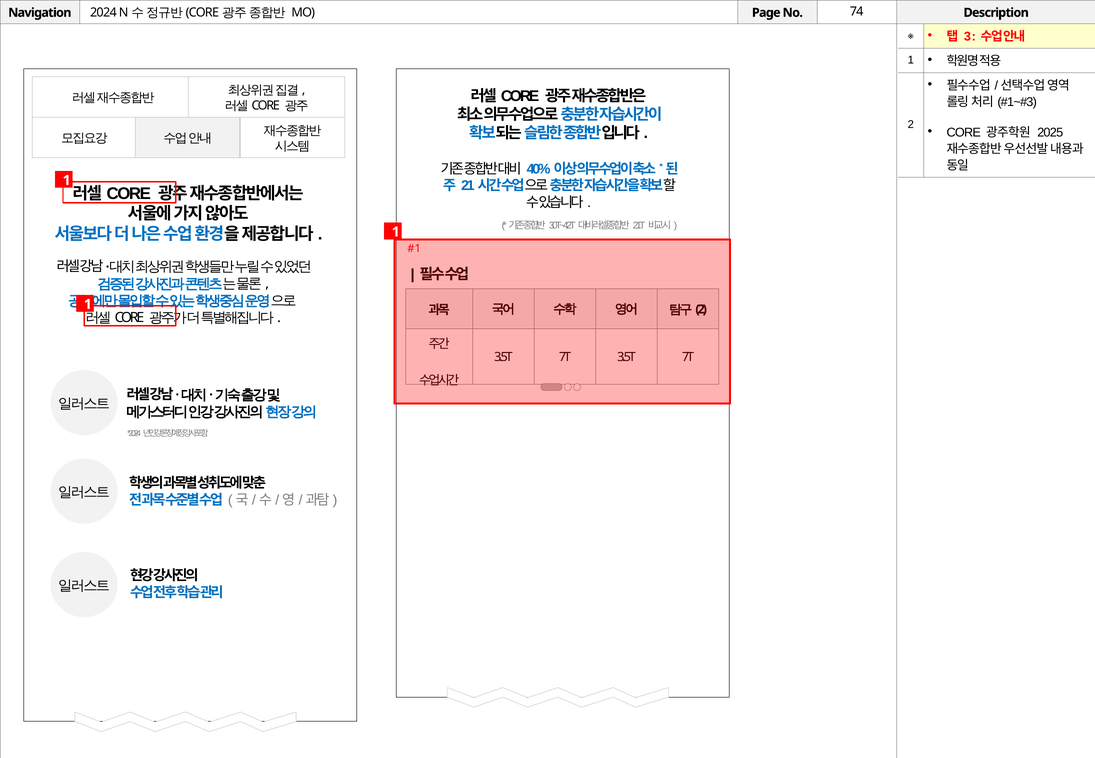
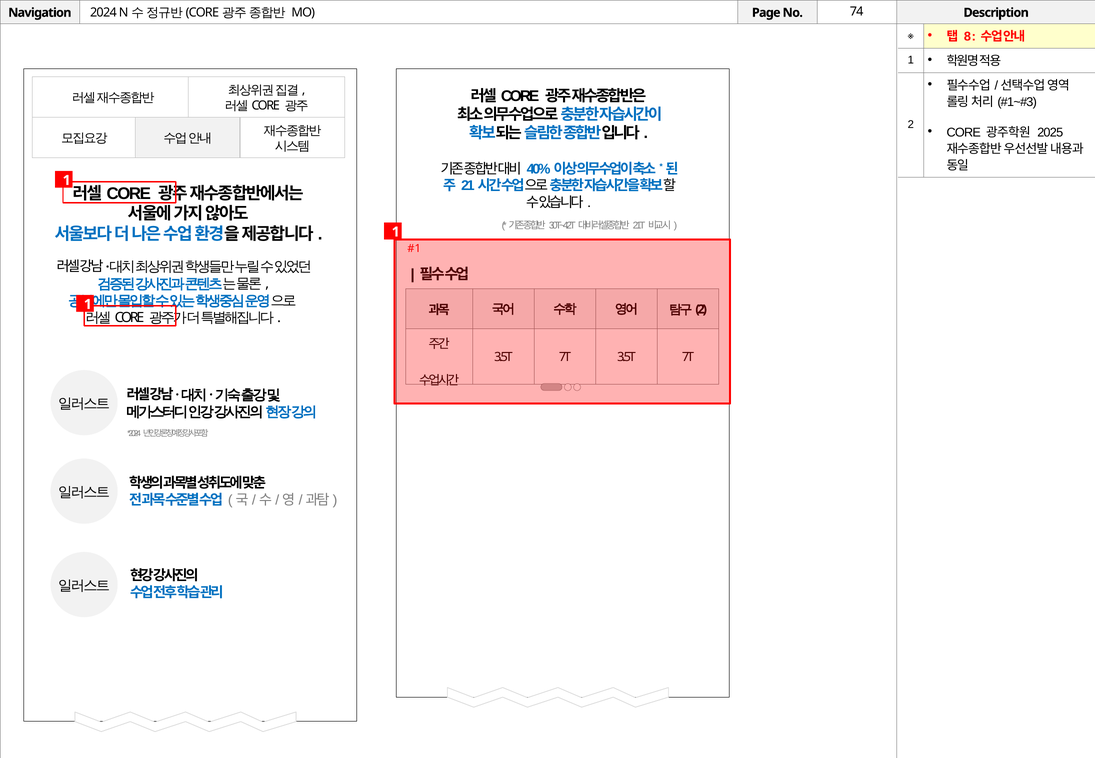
3: 3 -> 8 (968, 36)
